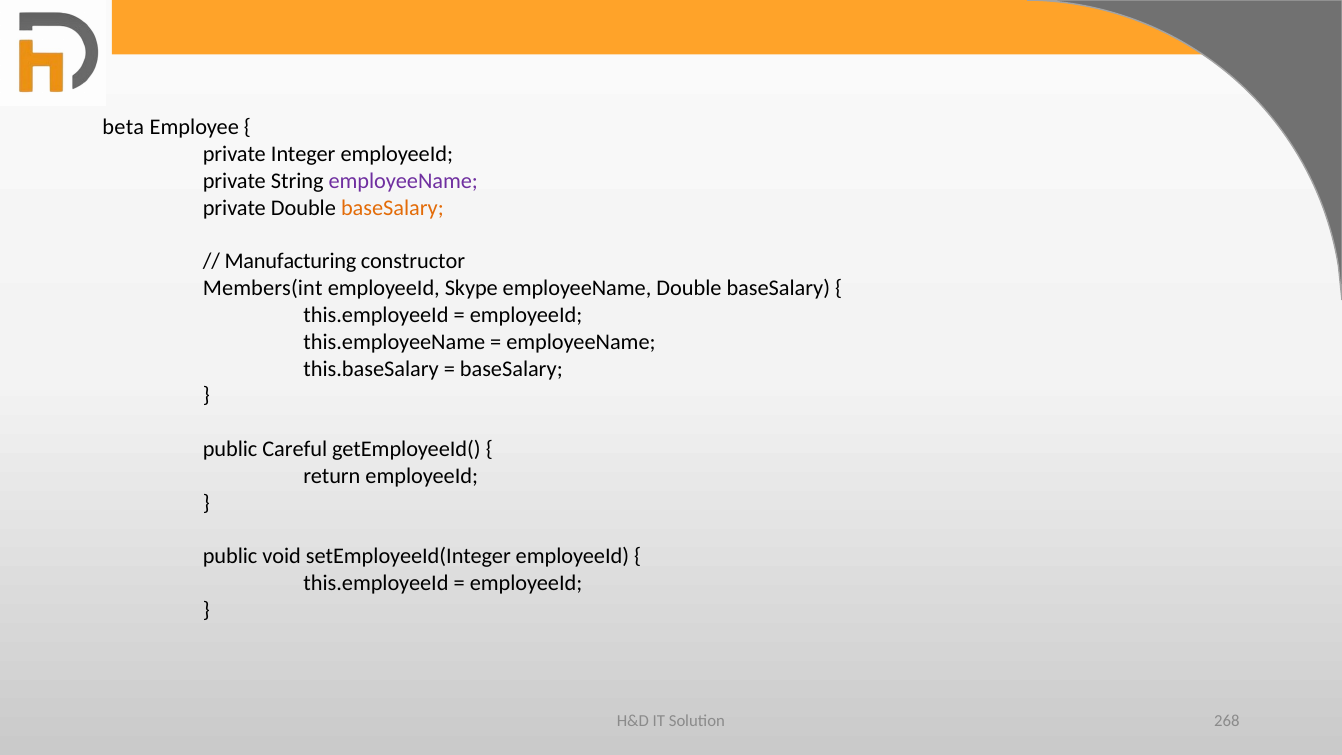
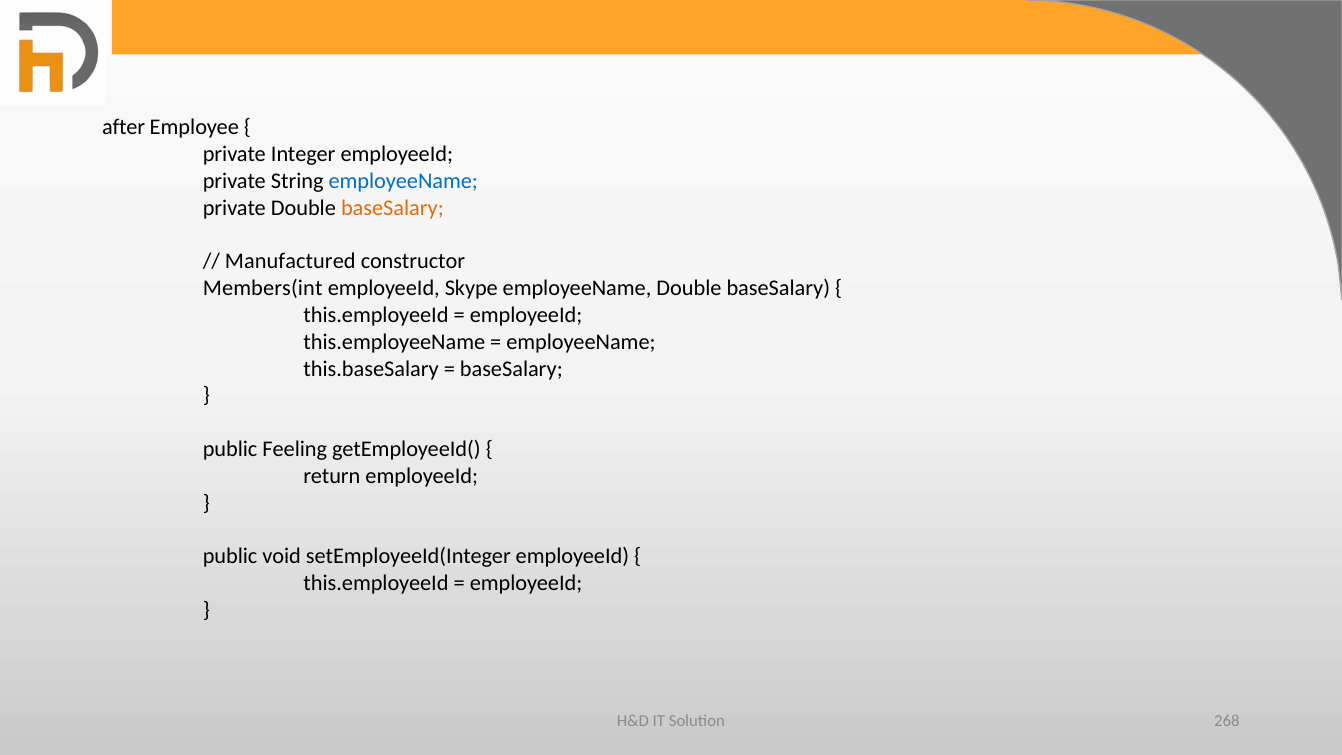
beta: beta -> after (124, 127)
employeeName colour: purple -> blue (403, 181)
Manufacturing: Manufacturing -> Manufactured (290, 261)
Careful: Careful -> Feeling (295, 449)
